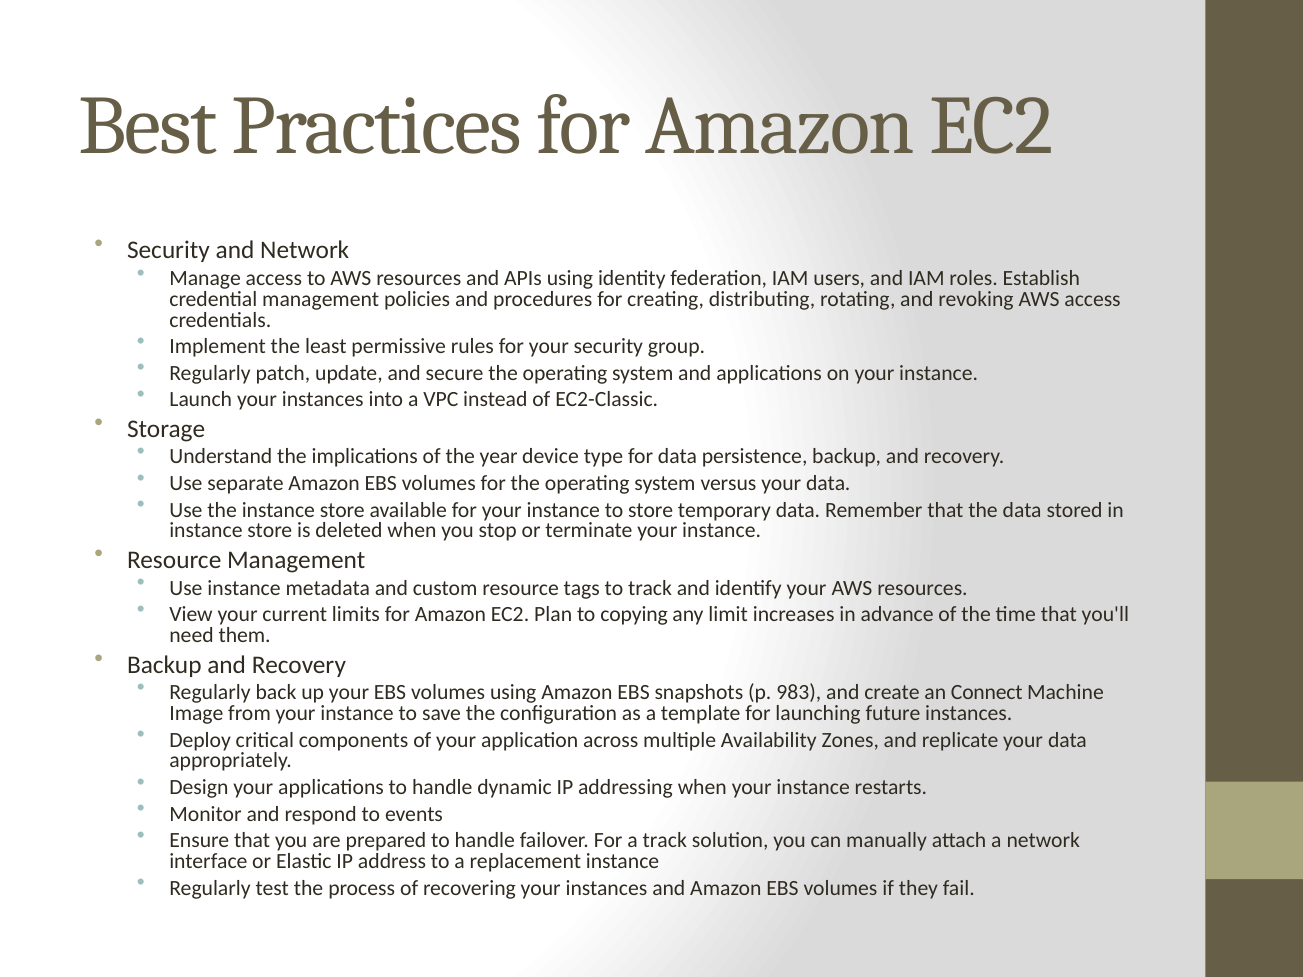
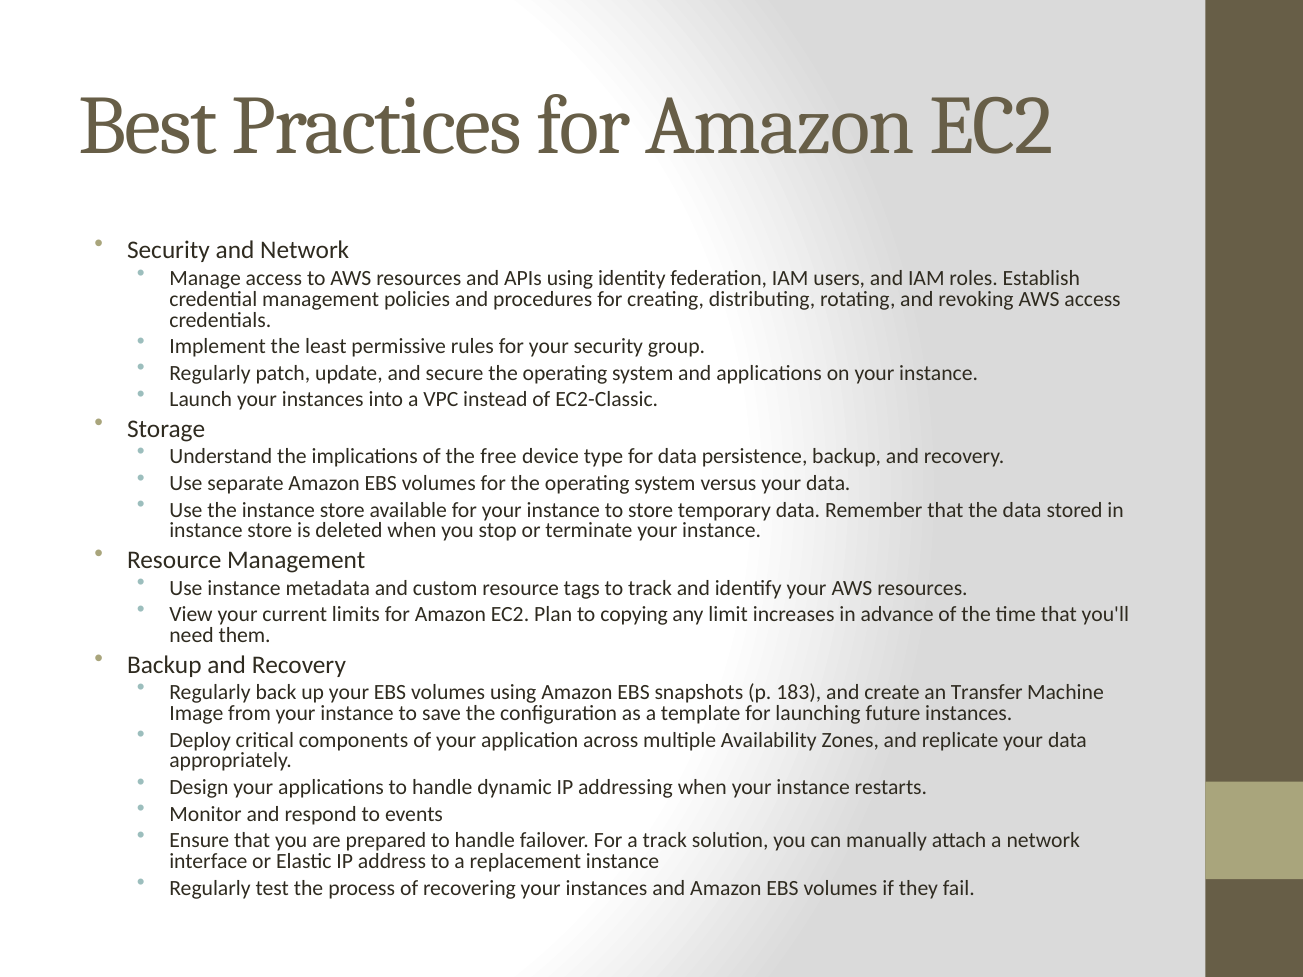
year: year -> free (498, 457)
983: 983 -> 183 (799, 693)
Connect: Connect -> Transfer (987, 693)
